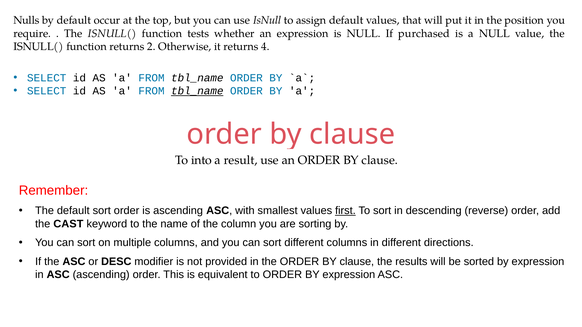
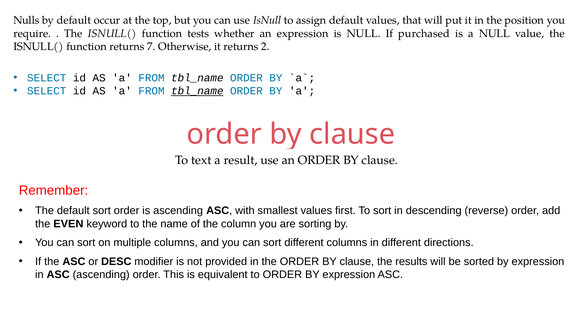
2: 2 -> 7 (151, 47)
4: 4 -> 2 (265, 47)
into: into -> text (201, 160)
first underline: present -> none (345, 211)
CAST: CAST -> EVEN (68, 224)
